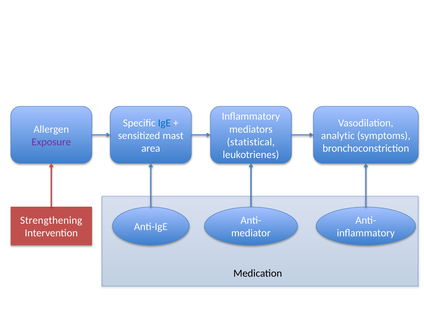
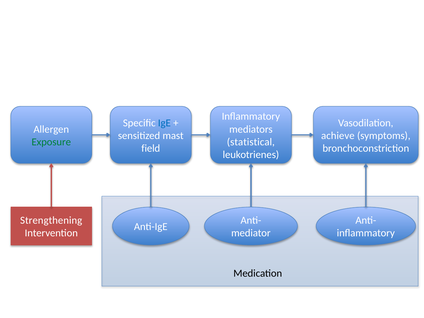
analytic: analytic -> achieve (338, 136)
Exposure colour: purple -> green (51, 142)
area: area -> field (151, 148)
